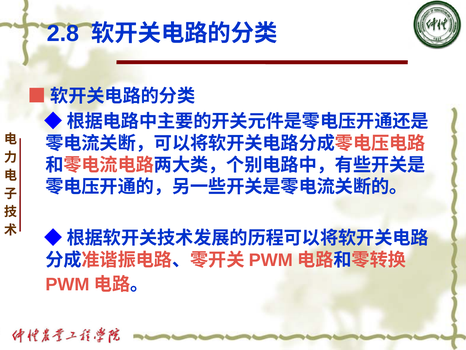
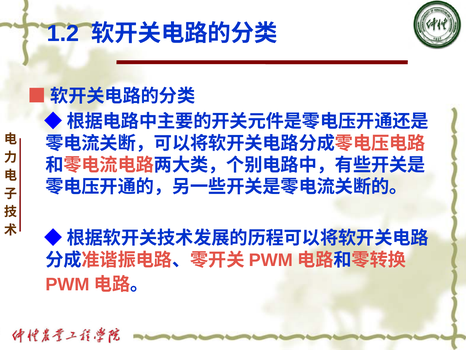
2.8: 2.8 -> 1.2 (63, 34)
